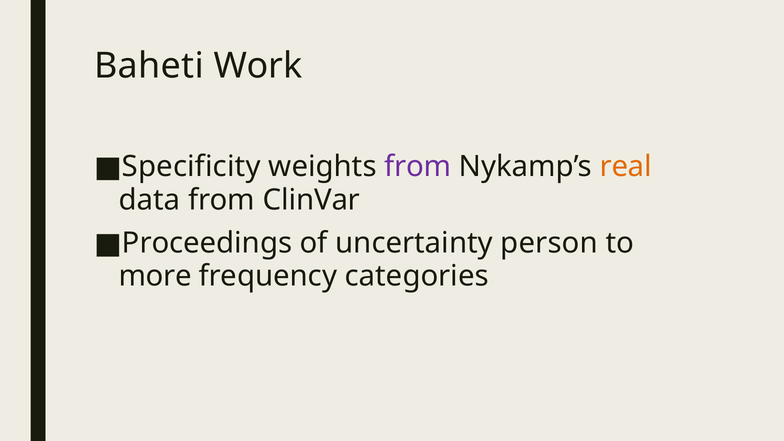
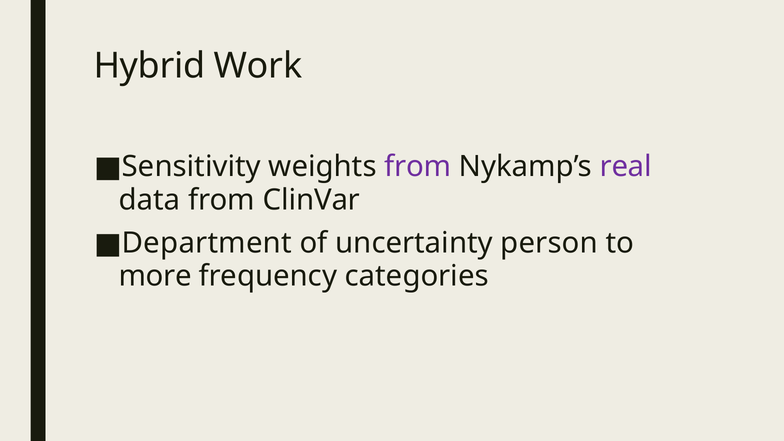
Baheti: Baheti -> Hybrid (149, 66)
Specificity: Specificity -> Sensitivity (191, 167)
real colour: orange -> purple (626, 167)
Proceedings: Proceedings -> Department (207, 243)
